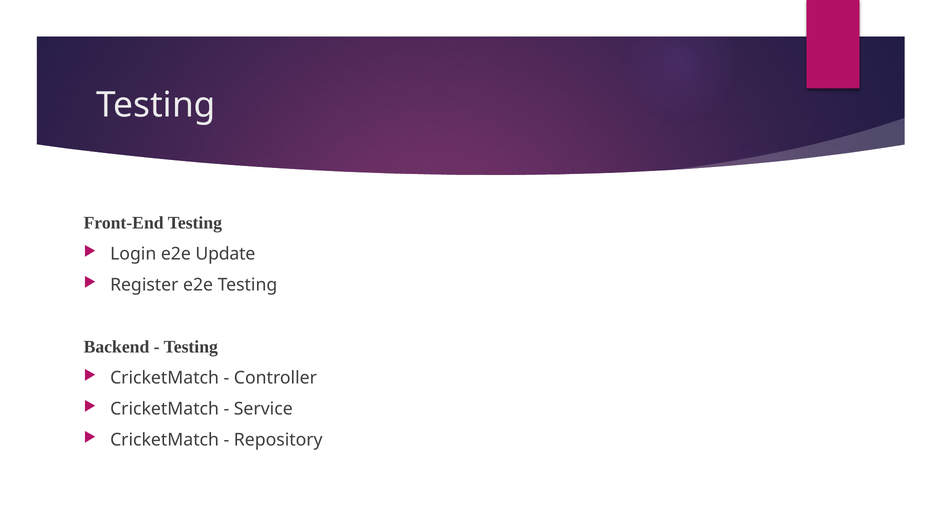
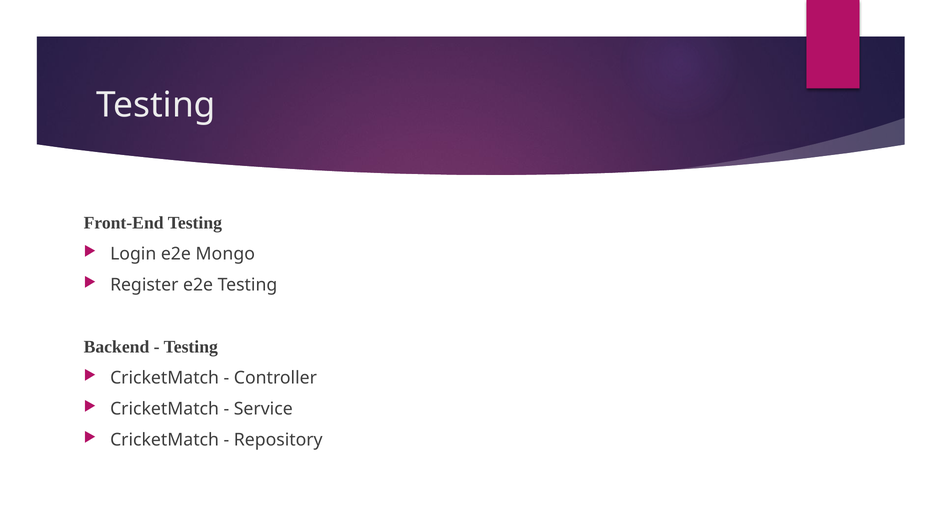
Update: Update -> Mongo (225, 254)
